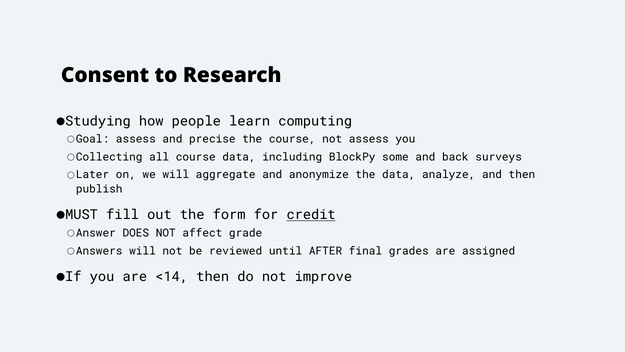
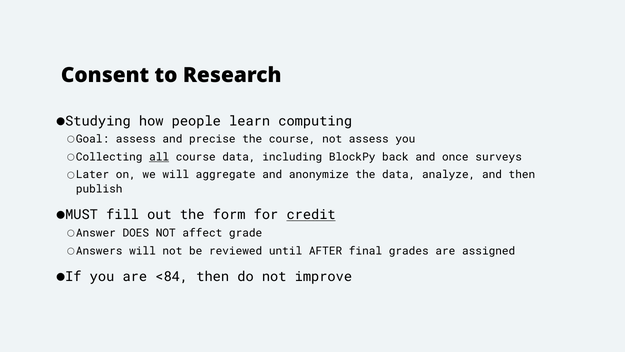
all underline: none -> present (159, 157)
some: some -> back (395, 157)
back: back -> once (455, 157)
<14: <14 -> <84 (172, 276)
